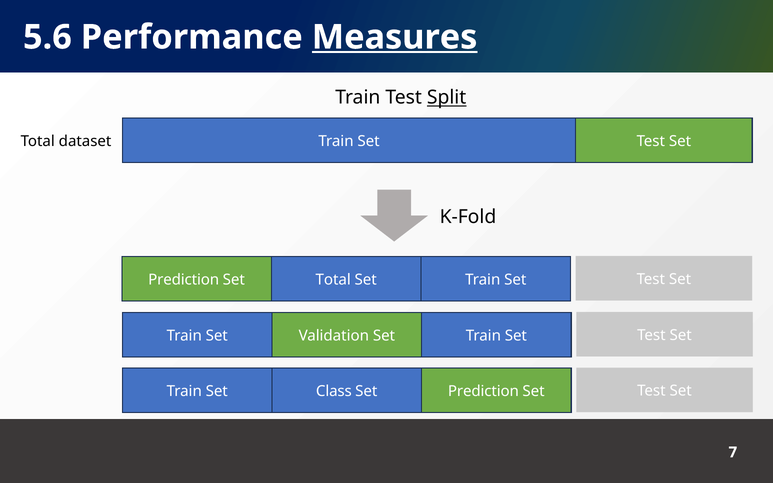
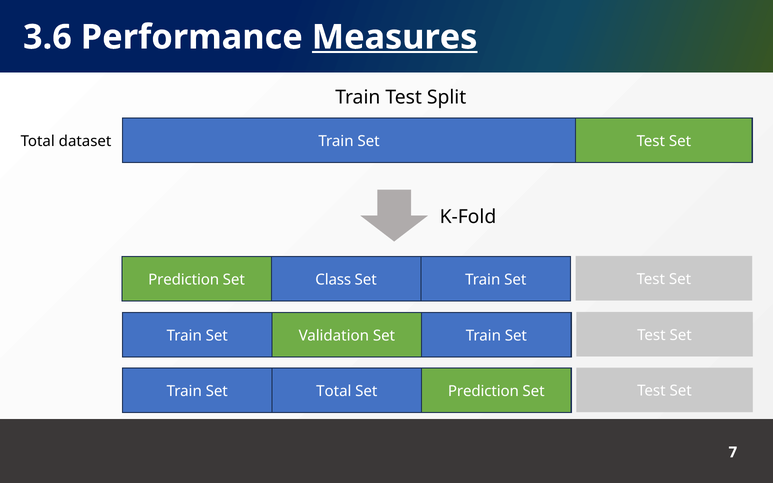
5.6: 5.6 -> 3.6 (47, 37)
Split underline: present -> none (447, 98)
Total: Total -> Class (333, 280)
Train Set Class: Class -> Total (334, 392)
